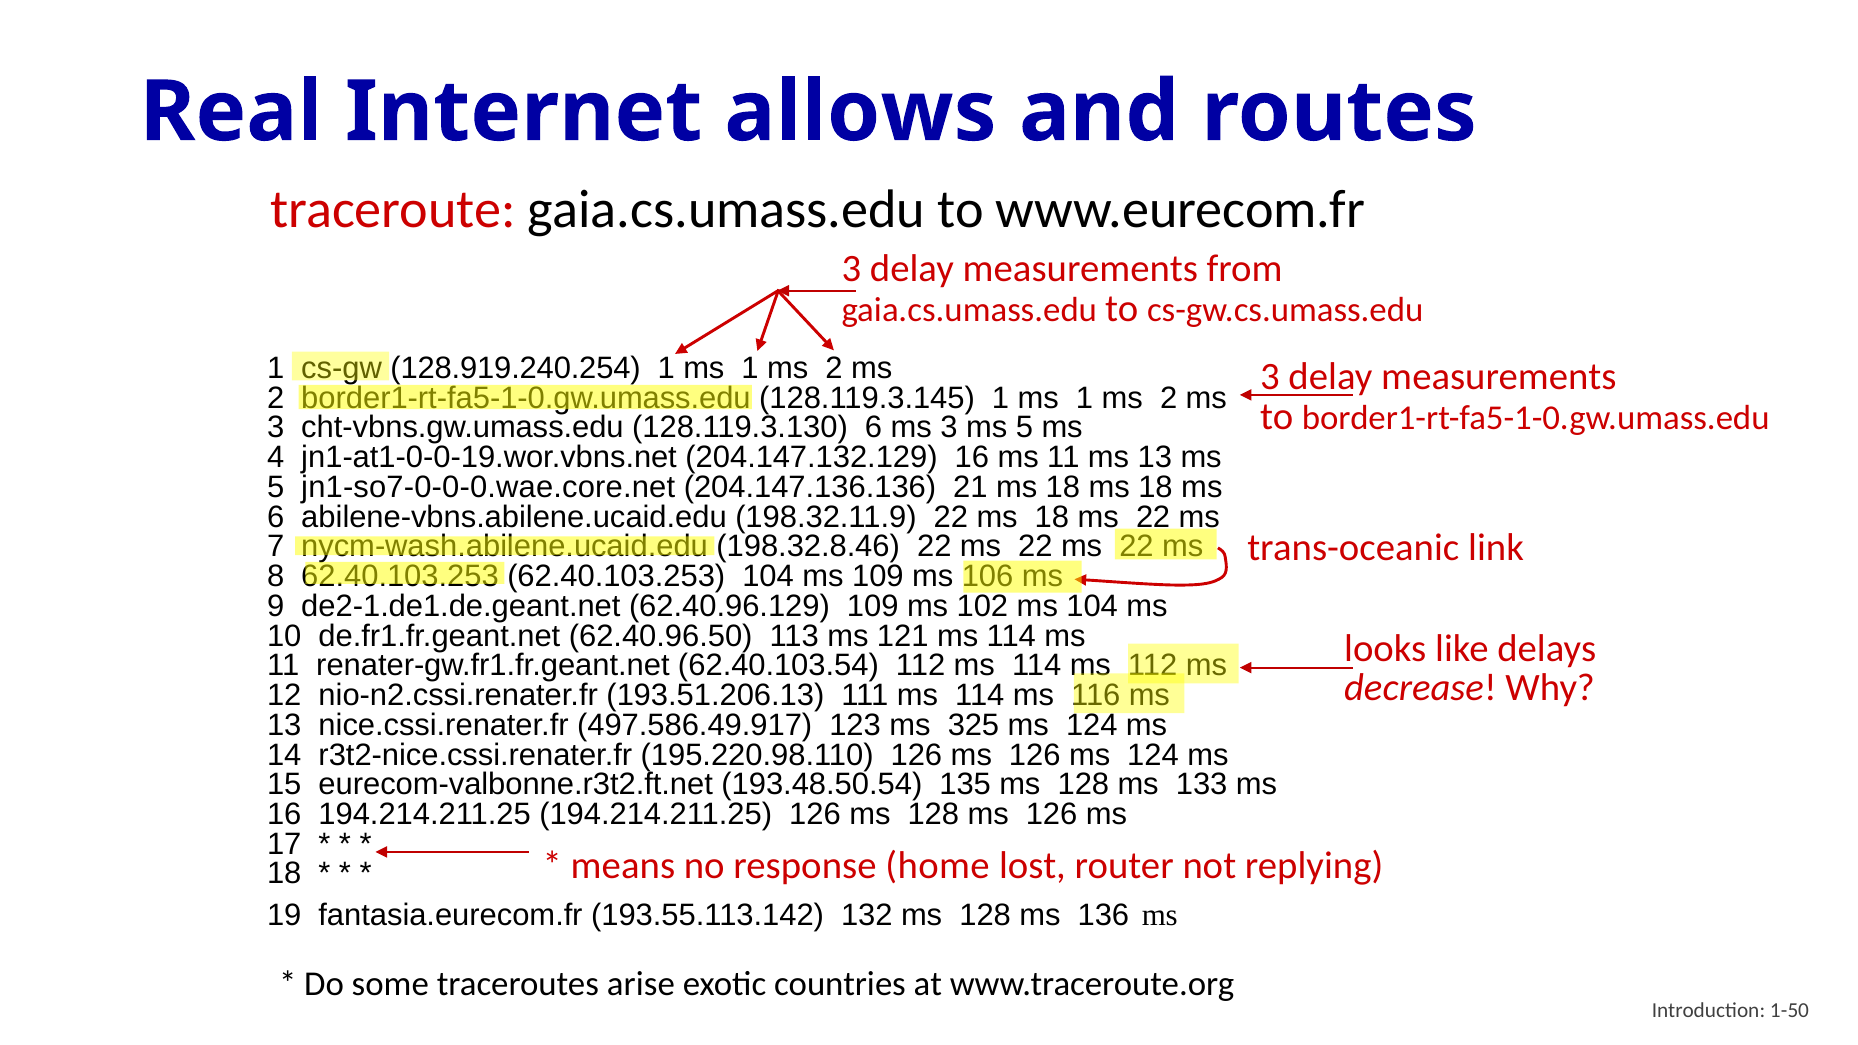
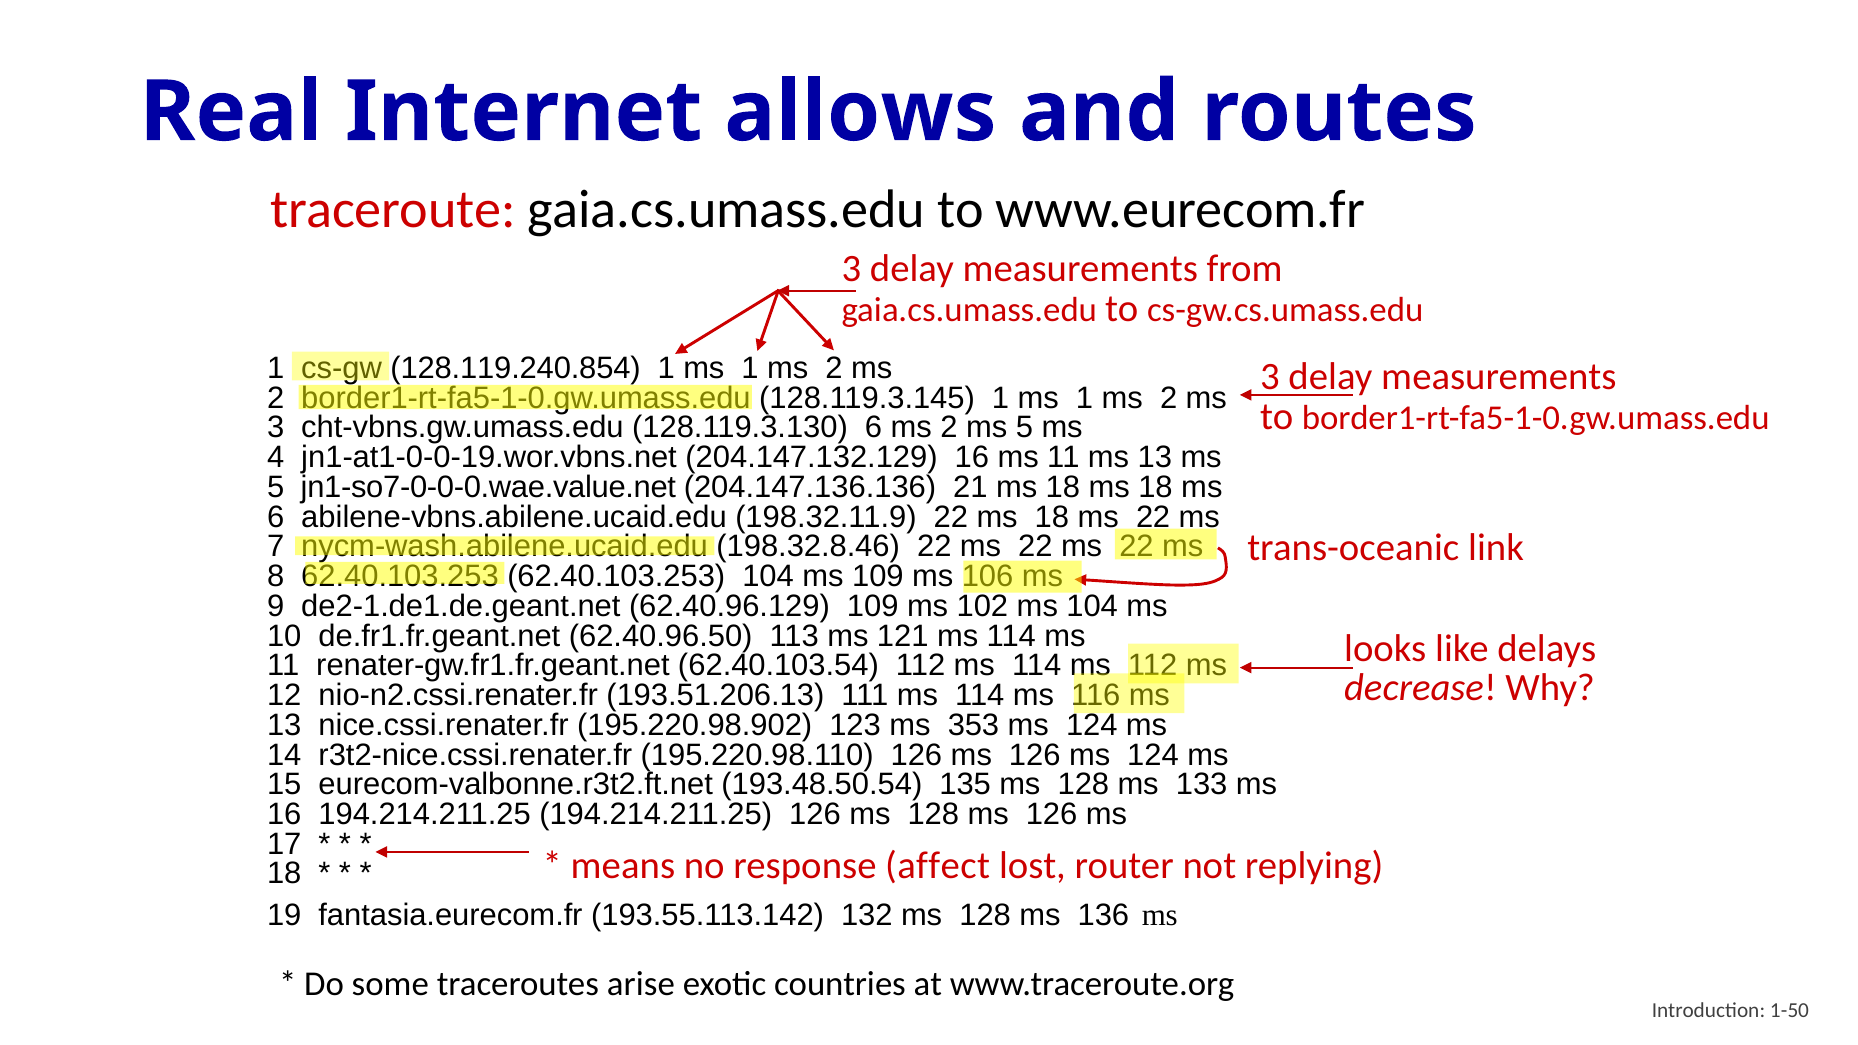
128.919.240.254: 128.919.240.254 -> 128.119.240.854 (516, 368)
6 ms 3: 3 -> 2 (949, 428)
jn1-so7-0-0-0.wae.core.net: jn1-so7-0-0-0.wae.core.net -> jn1-so7-0-0-0.wae.value.net (488, 487)
497.586.49.917: 497.586.49.917 -> 195.220.98.902 (695, 725)
325: 325 -> 353 (973, 725)
home: home -> affect (938, 866)
